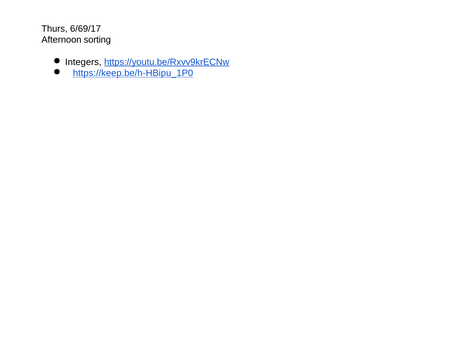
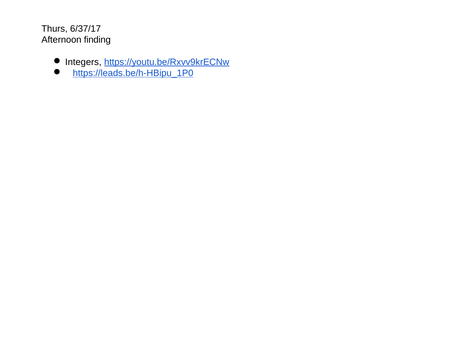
6/69/17: 6/69/17 -> 6/37/17 (86, 29)
sorting: sorting -> finding (97, 40)
https://keep.be/h-HBipu_1P0: https://keep.be/h-HBipu_1P0 -> https://leads.be/h-HBipu_1P0 (133, 73)
